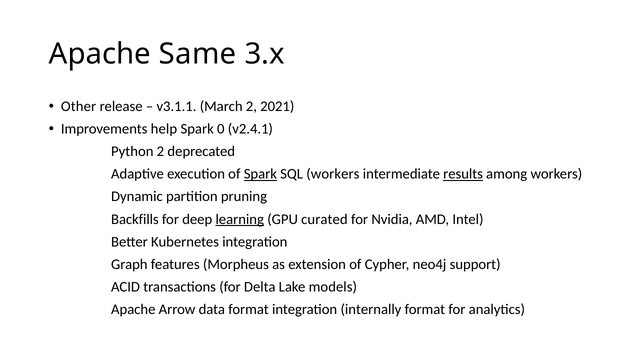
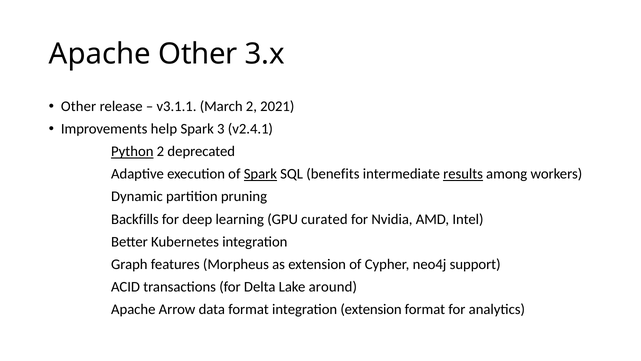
Apache Same: Same -> Other (198, 54)
0: 0 -> 3 (221, 129)
Python underline: none -> present (132, 151)
SQL workers: workers -> benefits (333, 174)
learning underline: present -> none (240, 219)
models: models -> around (333, 287)
integration internally: internally -> extension (371, 309)
